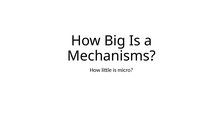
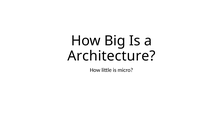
Mechanisms: Mechanisms -> Architecture (111, 56)
